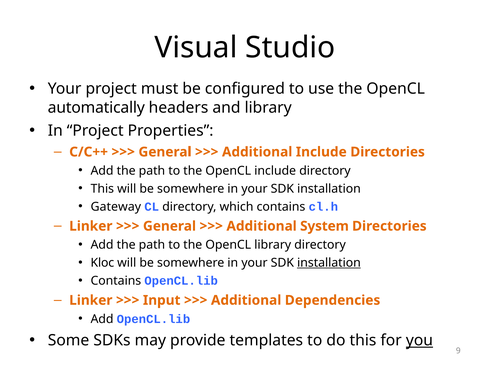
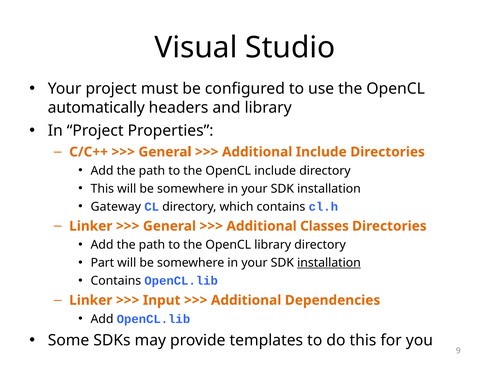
System: System -> Classes (324, 226)
Kloc: Kloc -> Part (102, 262)
you underline: present -> none (419, 340)
